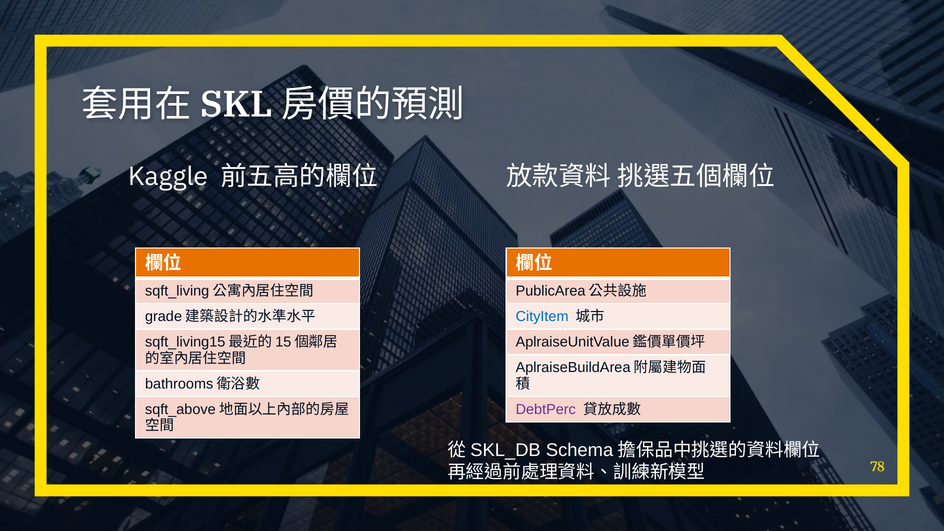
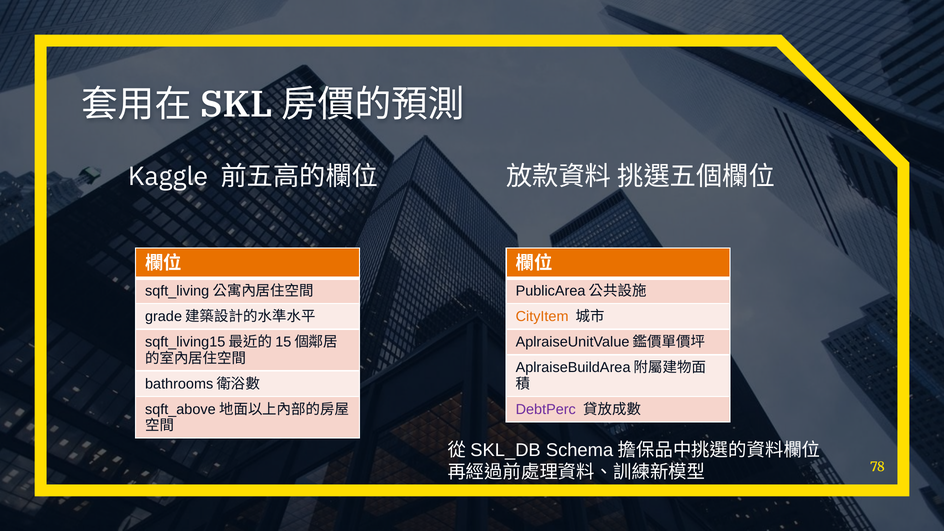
CityItem colour: blue -> orange (542, 317)
